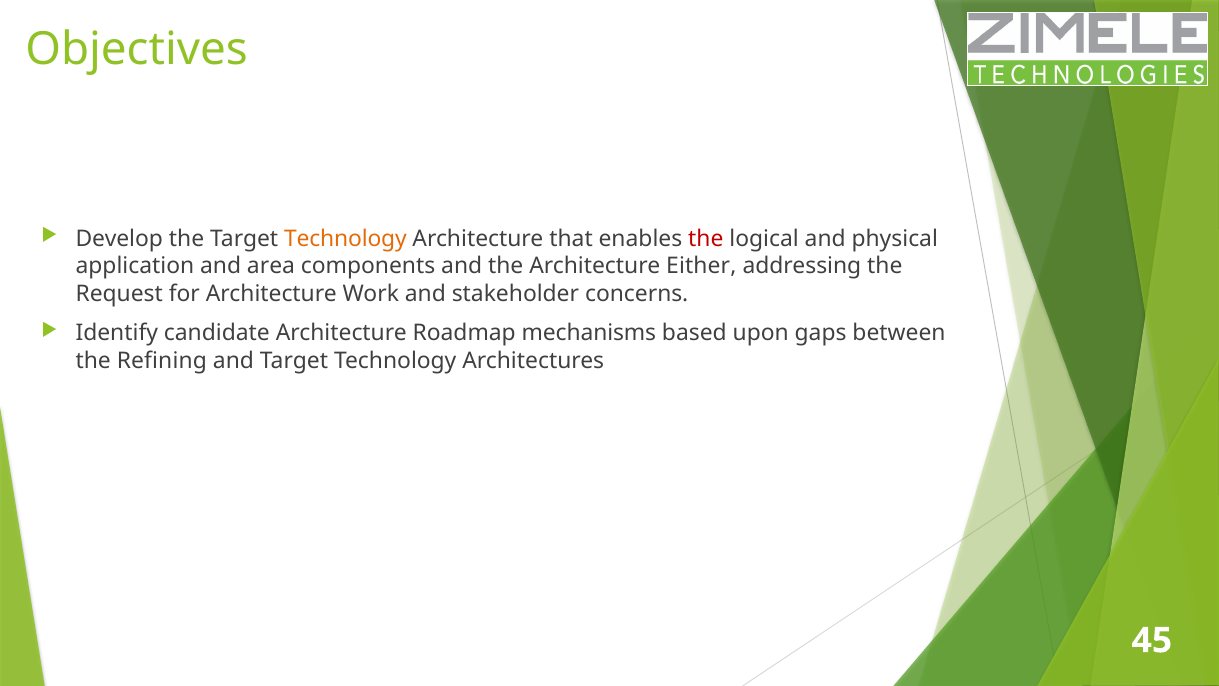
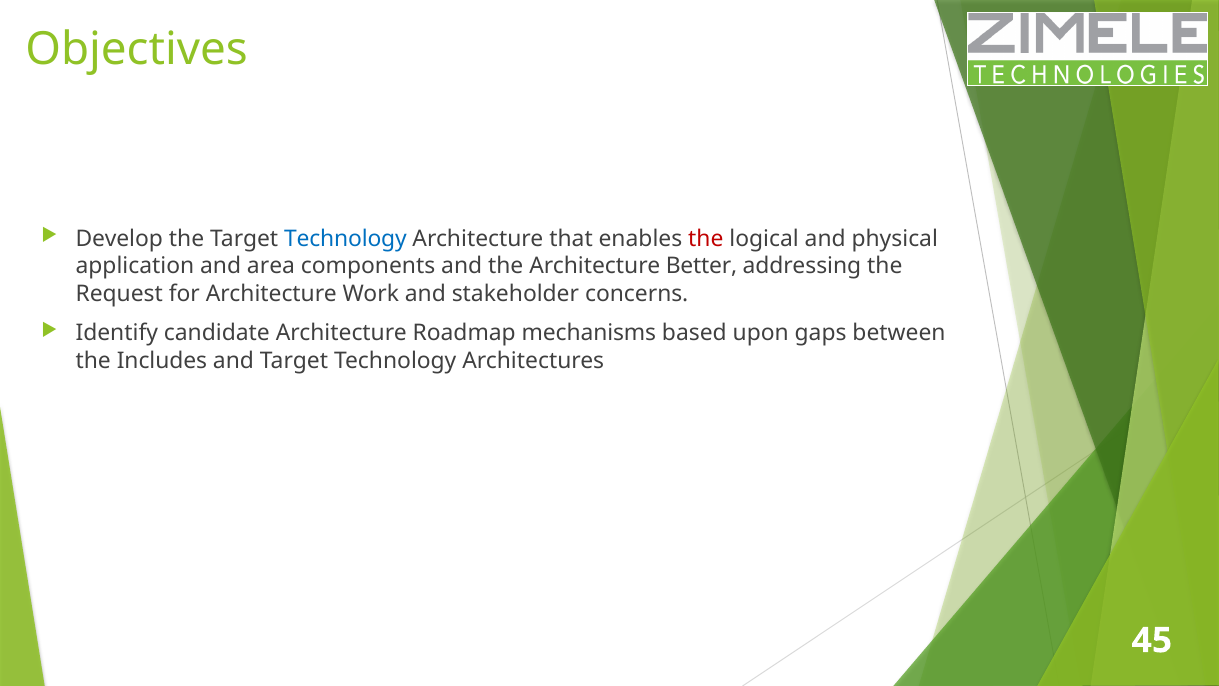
Technology colour: orange -> blue (345, 239)
Either: Either -> Better (701, 266)
Refining: Refining -> Includes (162, 361)
